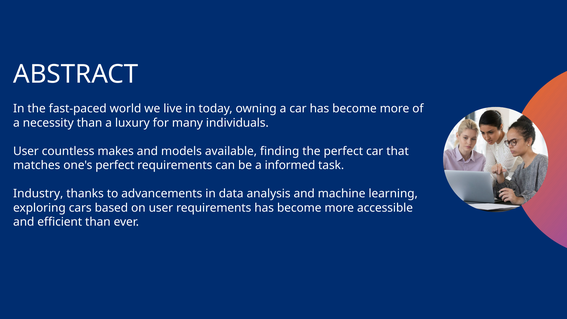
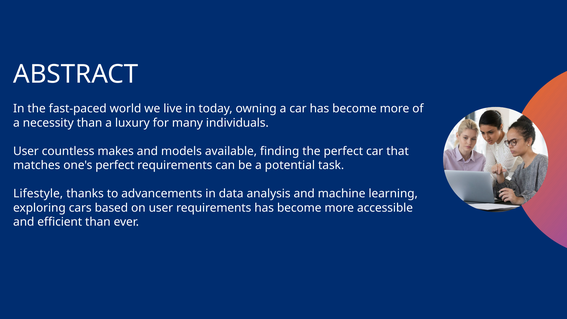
informed: informed -> potential (290, 165)
Industry: Industry -> Lifestyle (38, 194)
